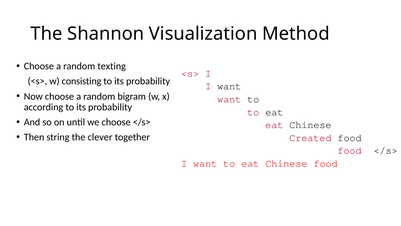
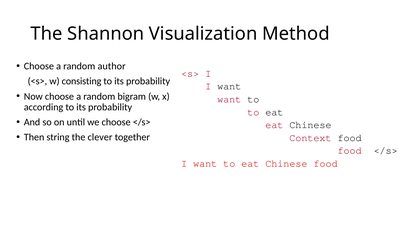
texting: texting -> author (112, 66)
Created: Created -> Context (310, 137)
